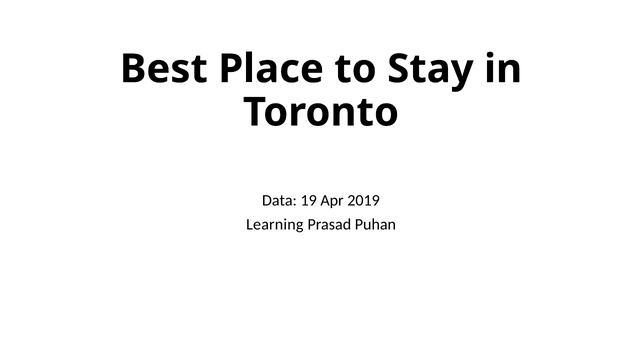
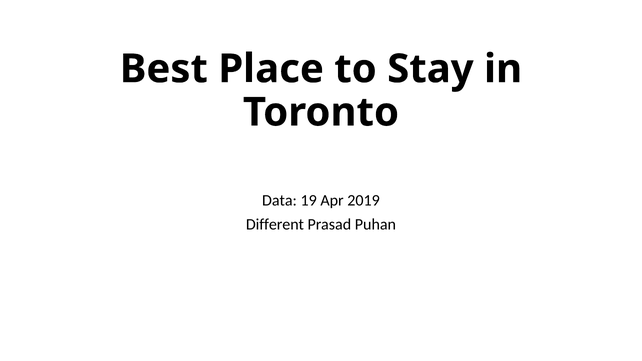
Learning: Learning -> Different (275, 225)
